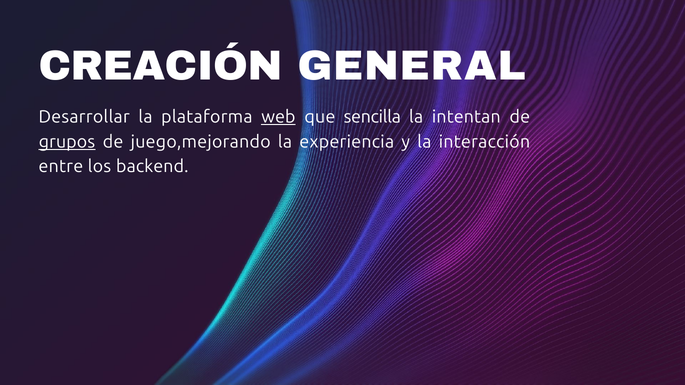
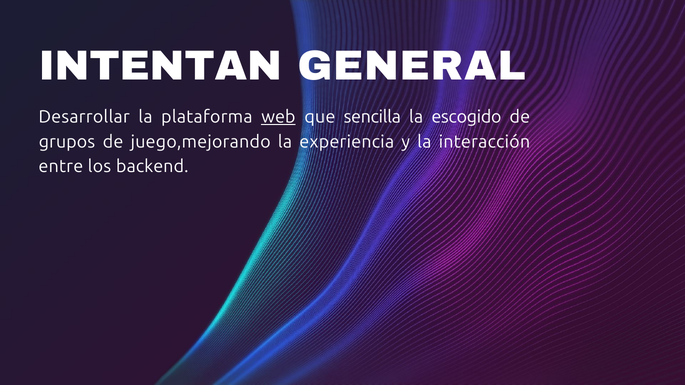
CREACIÓN: CREACIÓN -> INTENTAN (160, 66)
intentan: intentan -> escogido (466, 117)
grupos underline: present -> none (67, 142)
